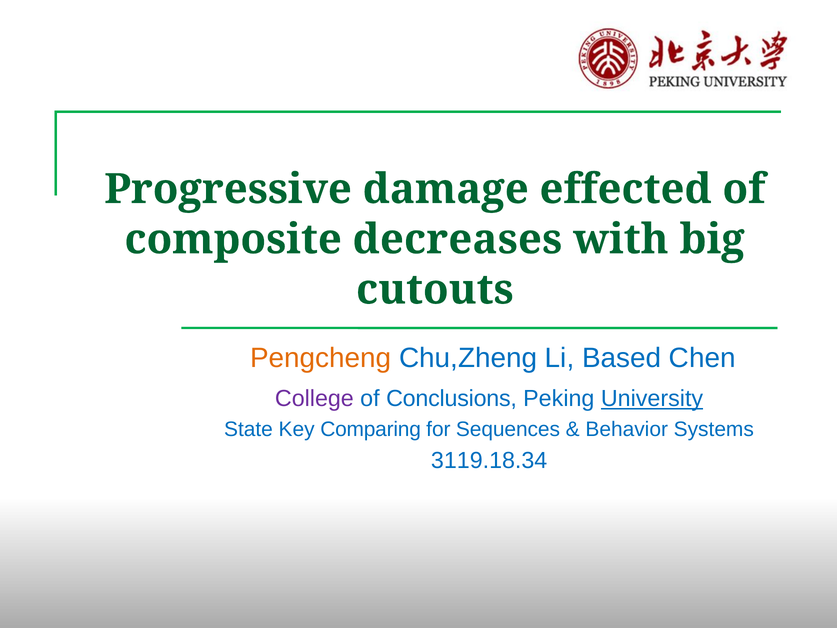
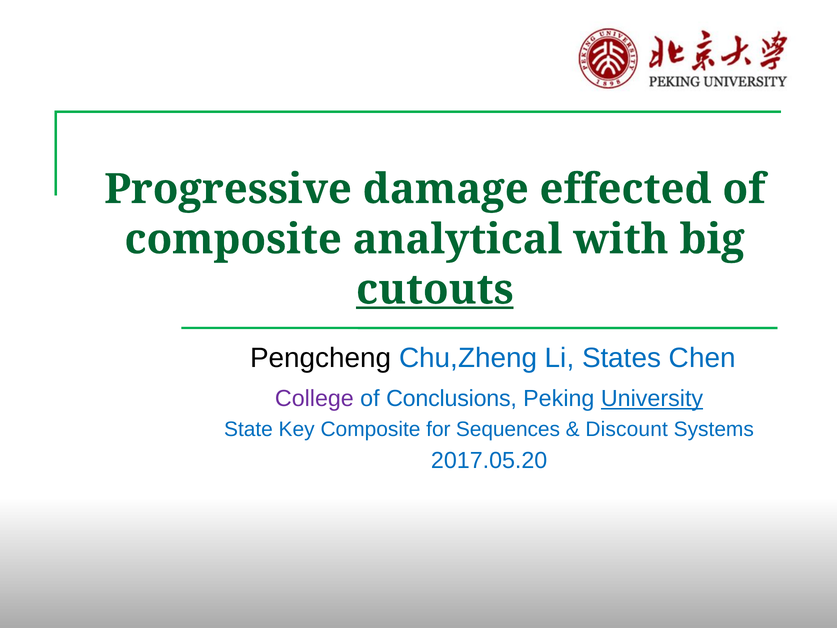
decreases: decreases -> analytical (458, 239)
cutouts underline: none -> present (435, 290)
Pengcheng colour: orange -> black (321, 358)
Based: Based -> States (622, 358)
Key Comparing: Comparing -> Composite (370, 429)
Behavior: Behavior -> Discount (627, 429)
3119.18.34: 3119.18.34 -> 2017.05.20 (489, 460)
